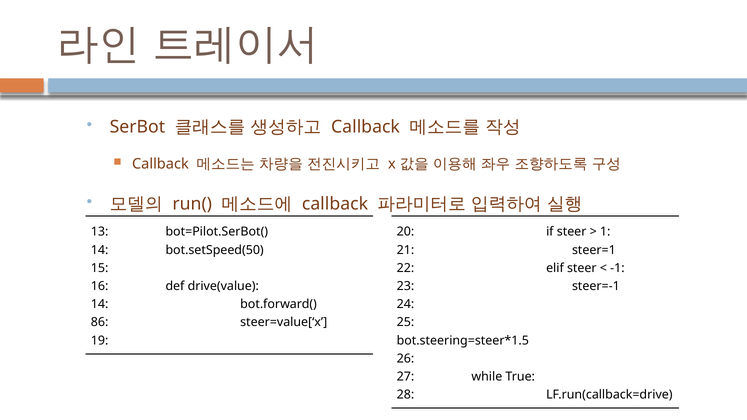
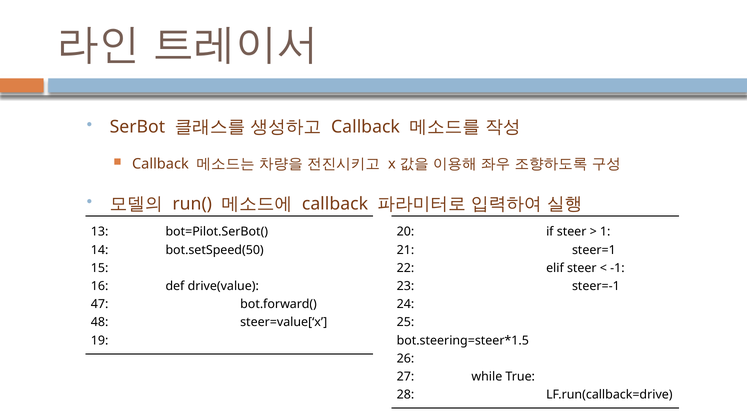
14: 14 -> 47 (100, 304)
86: 86 -> 48 (100, 323)
